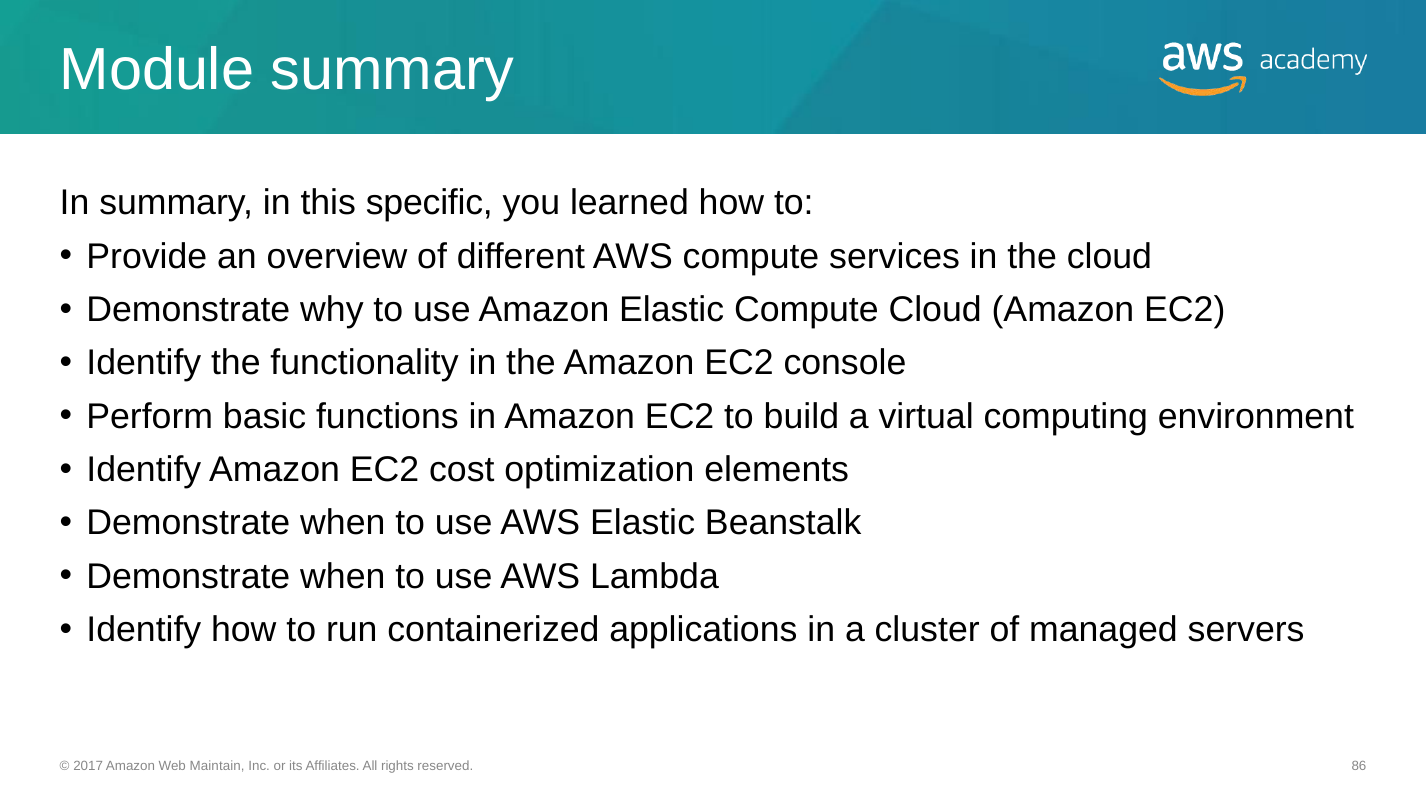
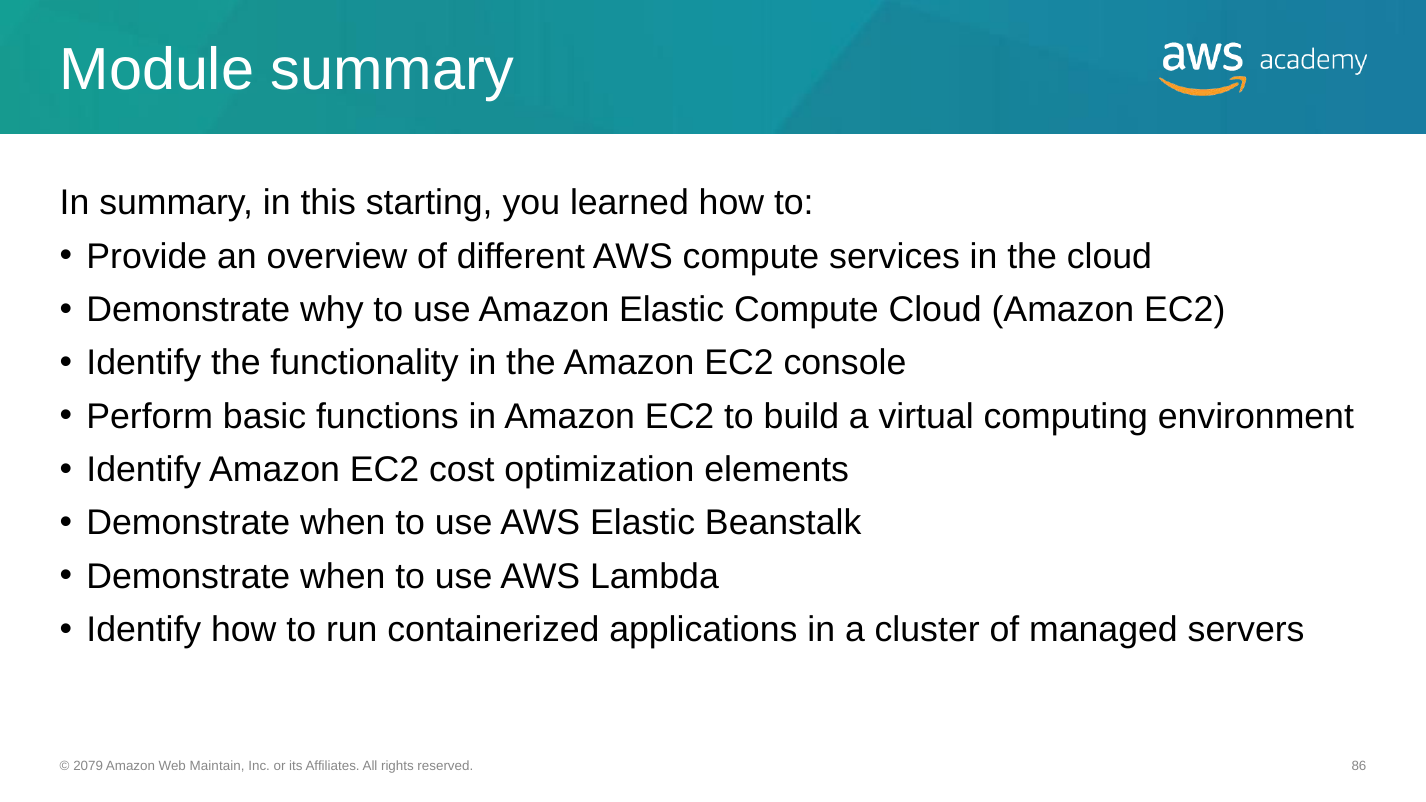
specific: specific -> starting (429, 203)
2017: 2017 -> 2079 (88, 766)
